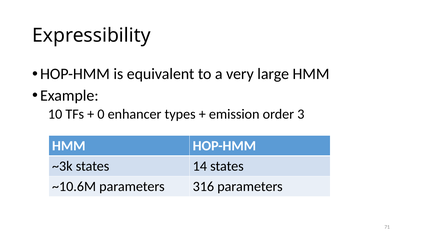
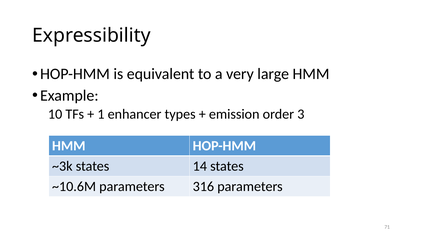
0: 0 -> 1 (101, 114)
